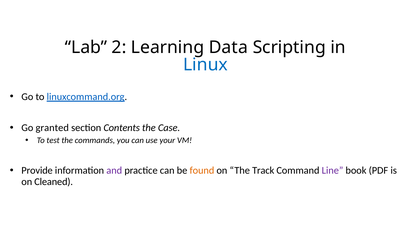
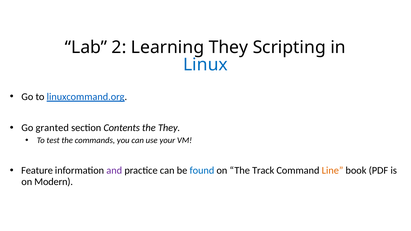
Learning Data: Data -> They (228, 47)
the Case: Case -> They (169, 128)
Provide: Provide -> Feature (37, 171)
found colour: orange -> blue (202, 171)
Line colour: purple -> orange (332, 171)
Cleaned: Cleaned -> Modern (54, 182)
